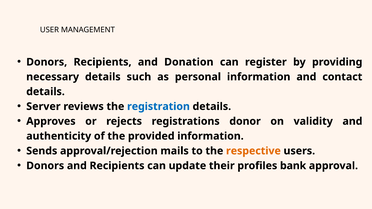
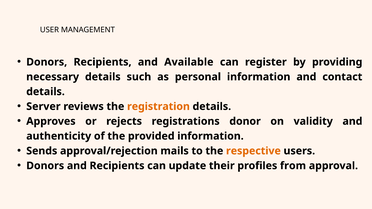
Donation: Donation -> Available (189, 62)
registration colour: blue -> orange (158, 107)
bank: bank -> from (293, 166)
